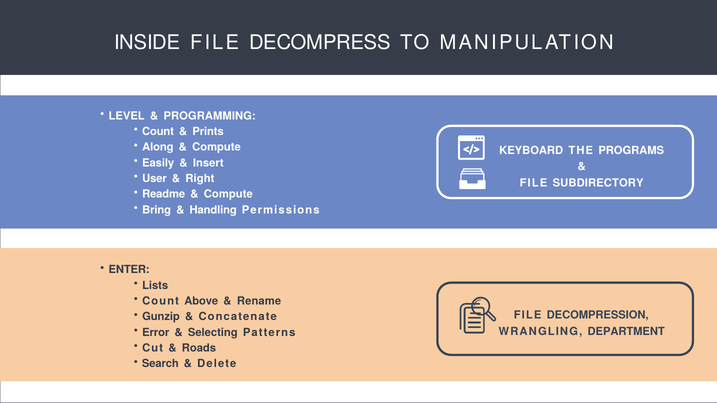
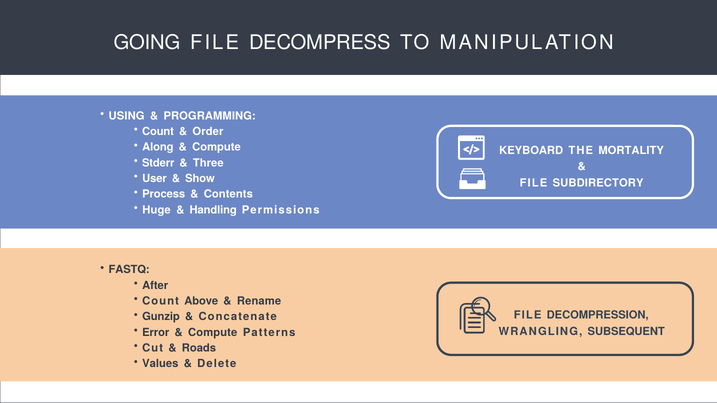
INSIDE: INSIDE -> GOING (147, 43)
LEVEL: LEVEL -> USING (127, 116)
Prints: Prints -> Order (208, 132)
PROGRAMS: PROGRAMS -> MORTALITY (631, 151)
Easily: Easily -> Stderr (158, 163)
Insert: Insert -> Three (208, 163)
Right: Right -> Show (200, 179)
Readme: Readme -> Process (164, 195)
Compute: Compute -> Contents (228, 195)
Bring: Bring -> Huge (157, 210)
ENTER: ENTER -> FASTQ (129, 270)
Lists: Lists -> After (155, 286)
Selecting: Selecting -> Compute (213, 333)
DEPARTMENT: DEPARTMENT -> SUBSEQUENT (626, 332)
Search: Search -> Values (160, 364)
